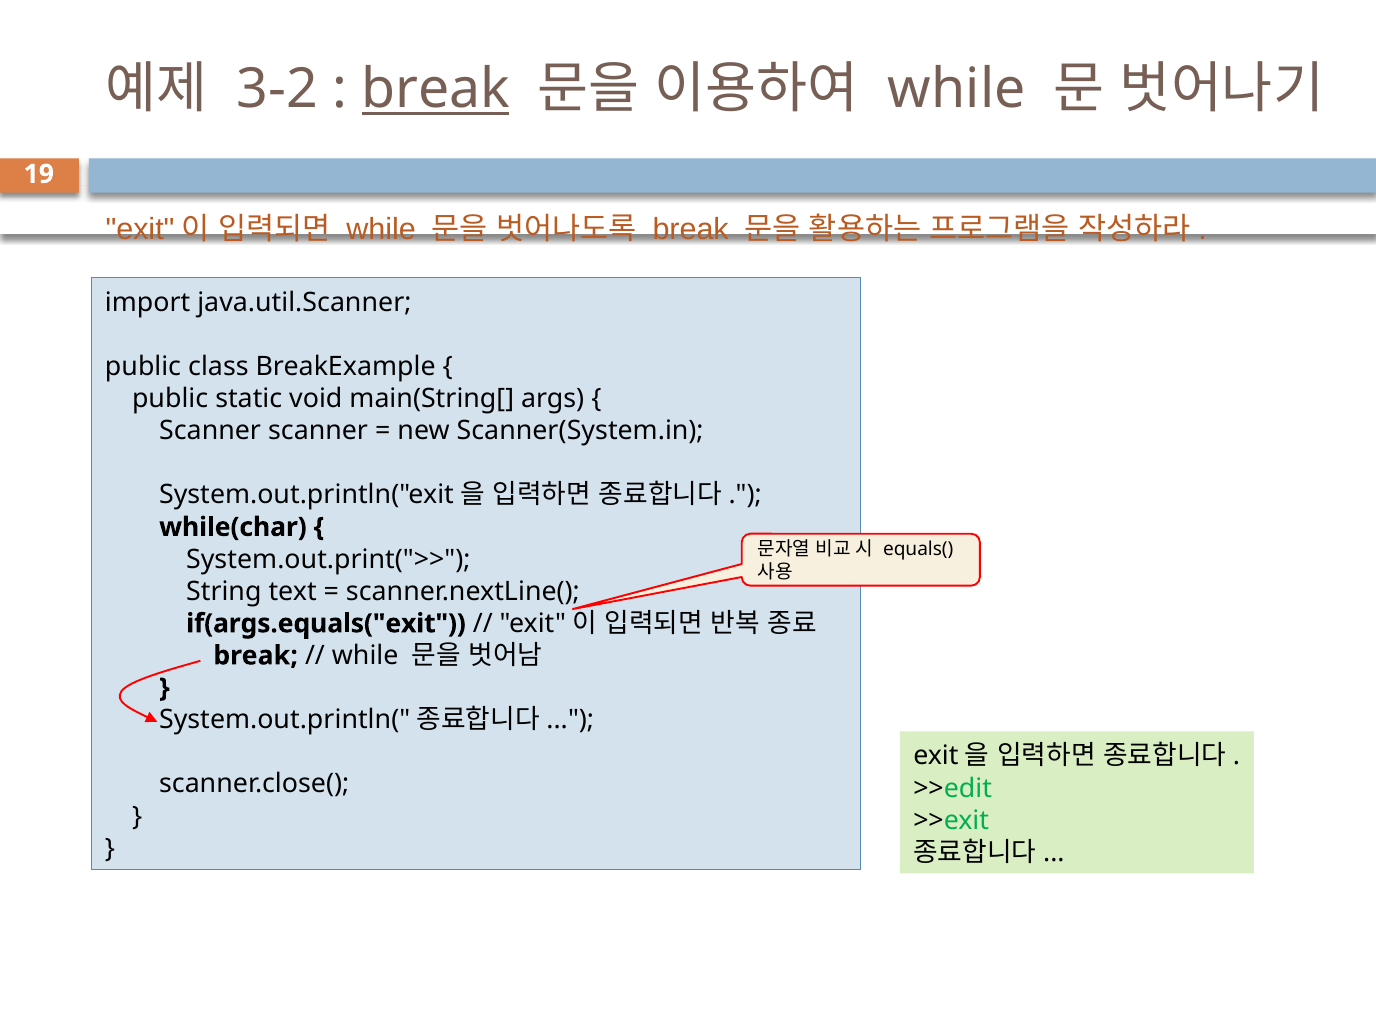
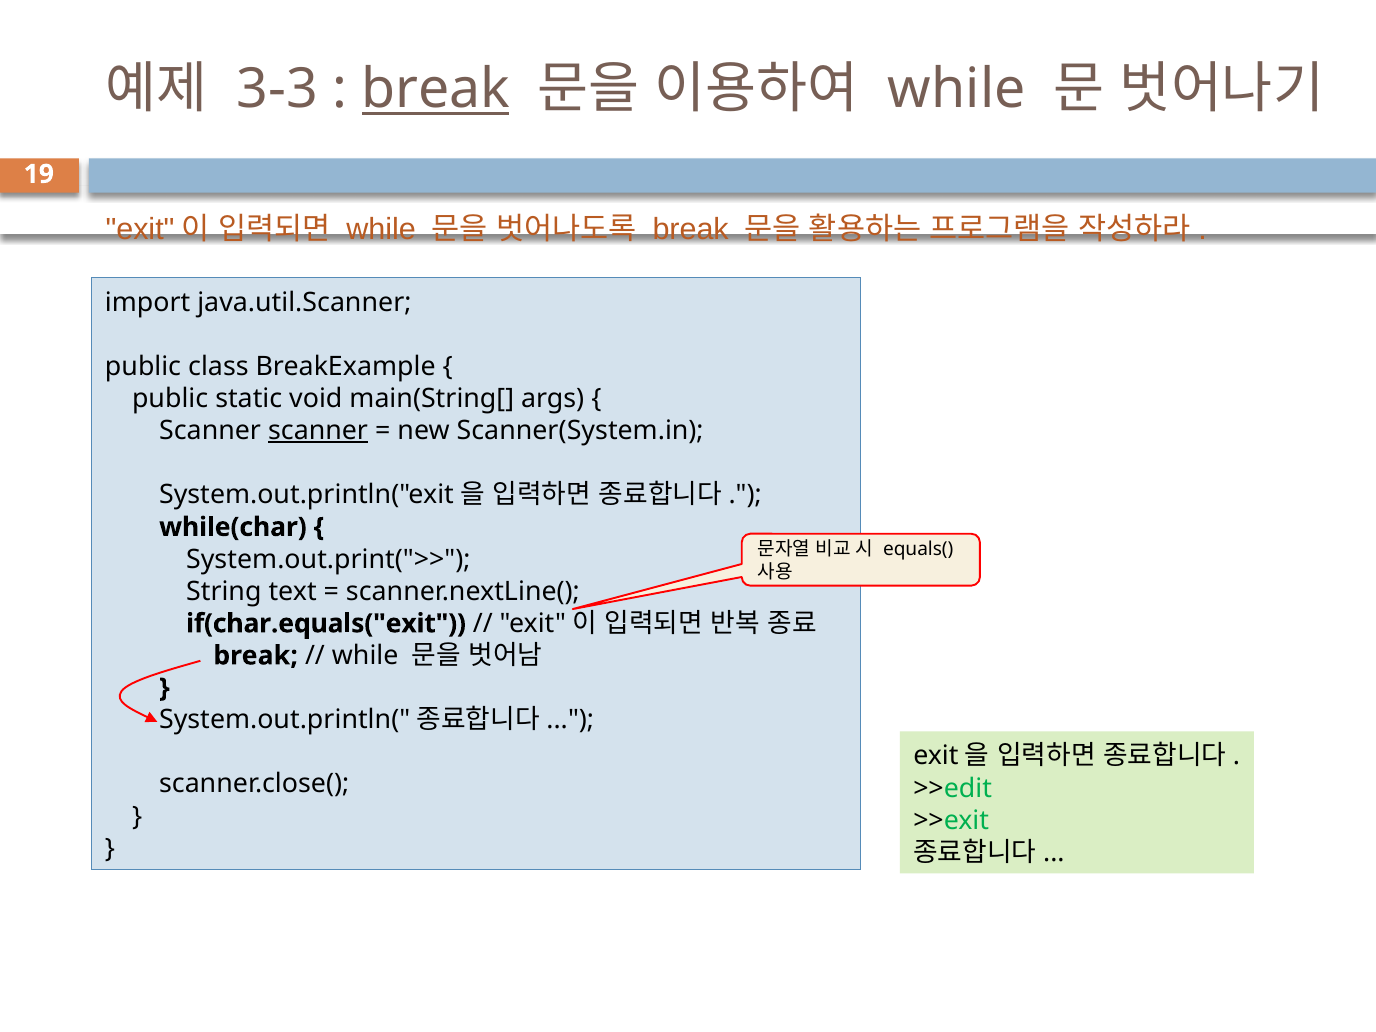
3-2: 3-2 -> 3-3 (277, 89)
scanner underline: none -> present (318, 431)
if(args.equals("exit: if(args.equals("exit -> if(char.equals("exit (326, 624)
